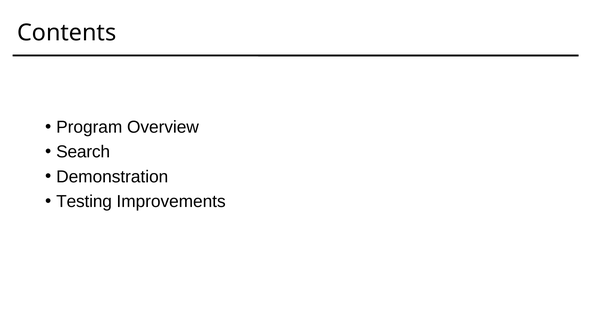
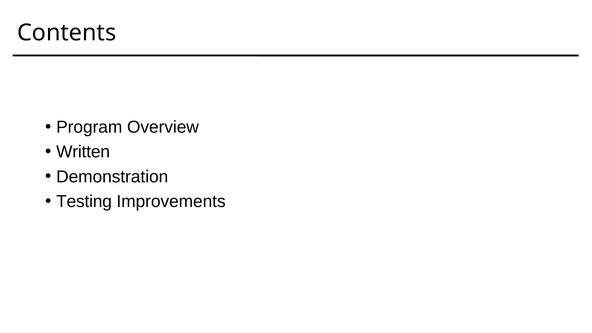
Search: Search -> Written (83, 152)
